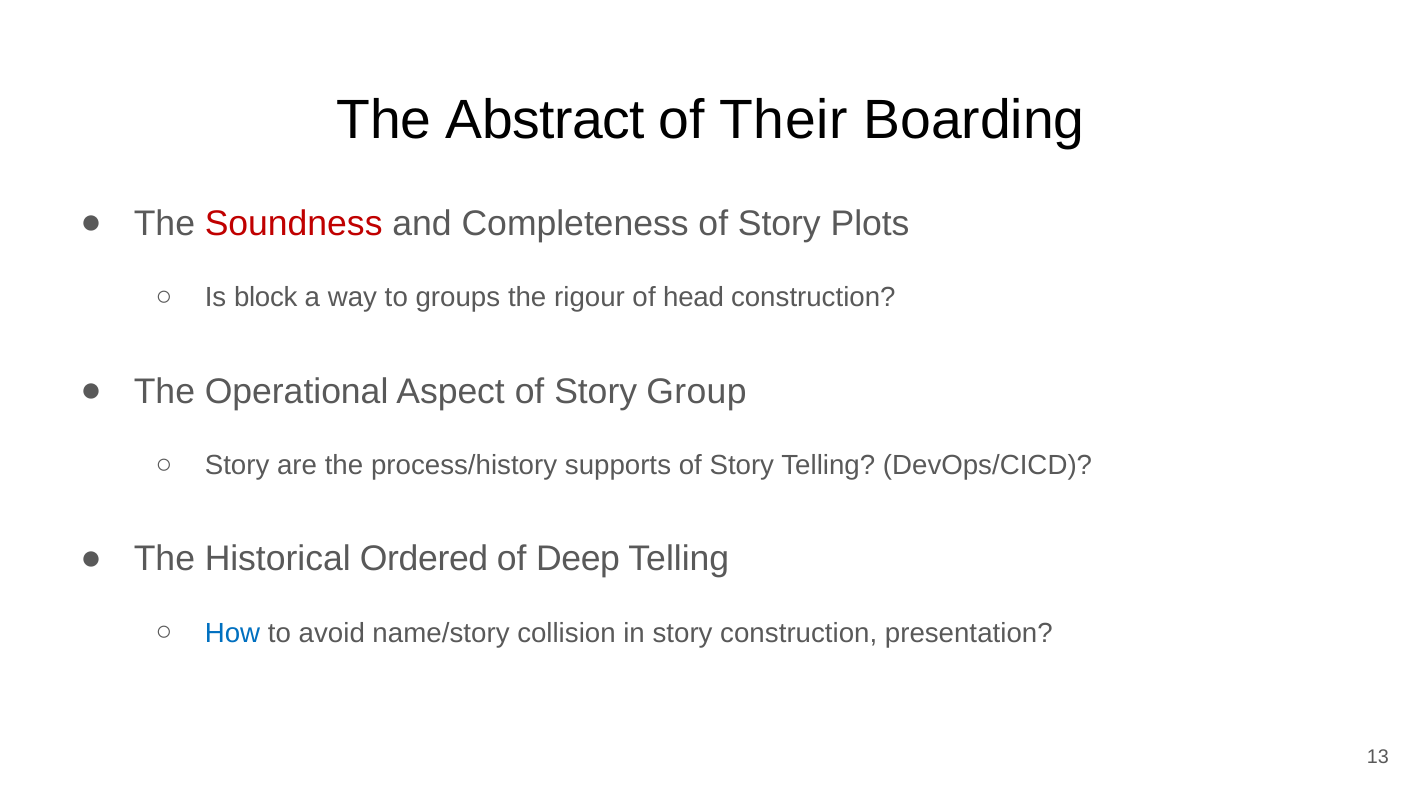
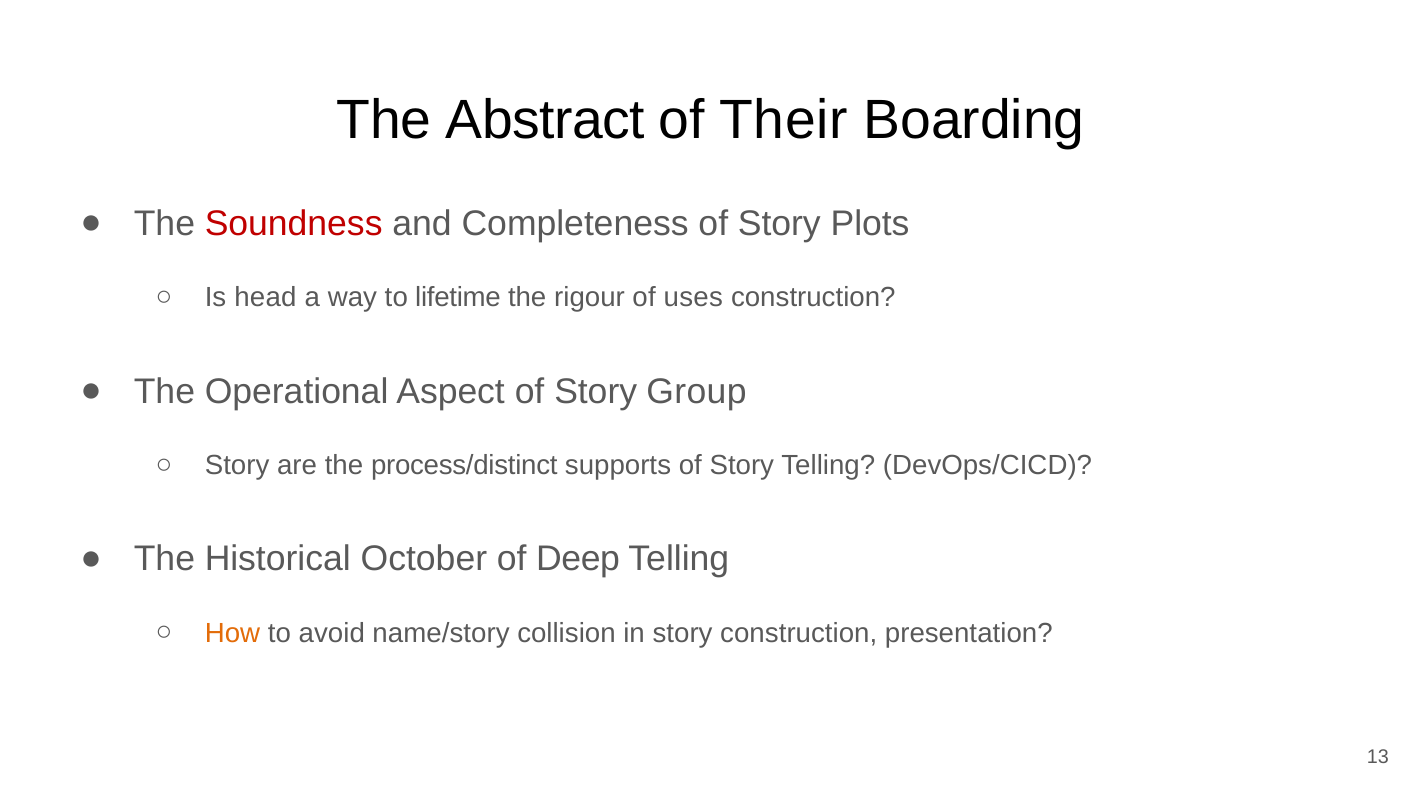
block: block -> head (265, 298)
groups: groups -> lifetime (458, 298)
head: head -> uses (693, 298)
process/history: process/history -> process/distinct (464, 465)
Ordered: Ordered -> October (424, 559)
How colour: blue -> orange (233, 633)
